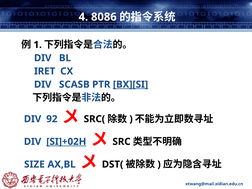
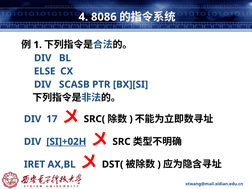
IRET: IRET -> ELSE (45, 71)
BX][SI underline: present -> none (131, 84)
92: 92 -> 17 (52, 119)
SIZE: SIZE -> IRET (34, 164)
